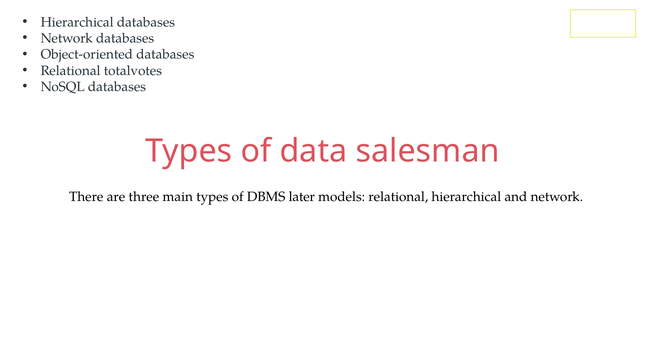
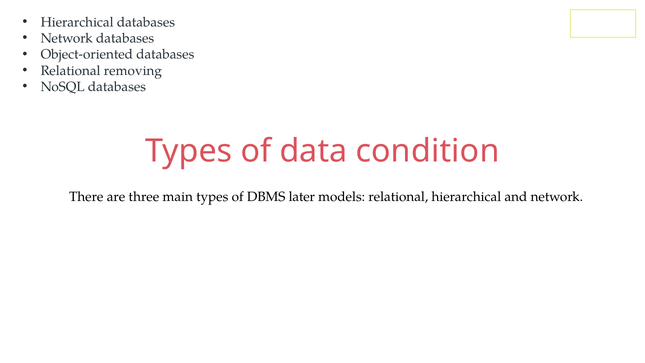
totalvotes: totalvotes -> removing (133, 71)
salesman: salesman -> condition (428, 151)
